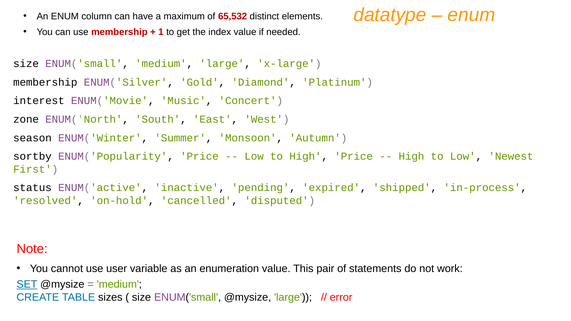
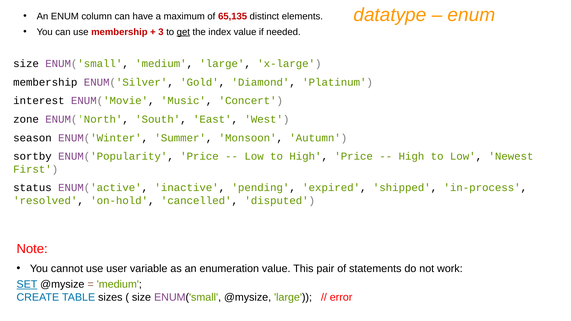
65,532: 65,532 -> 65,135 (233, 16)
1: 1 -> 3 (161, 32)
get underline: none -> present (183, 32)
